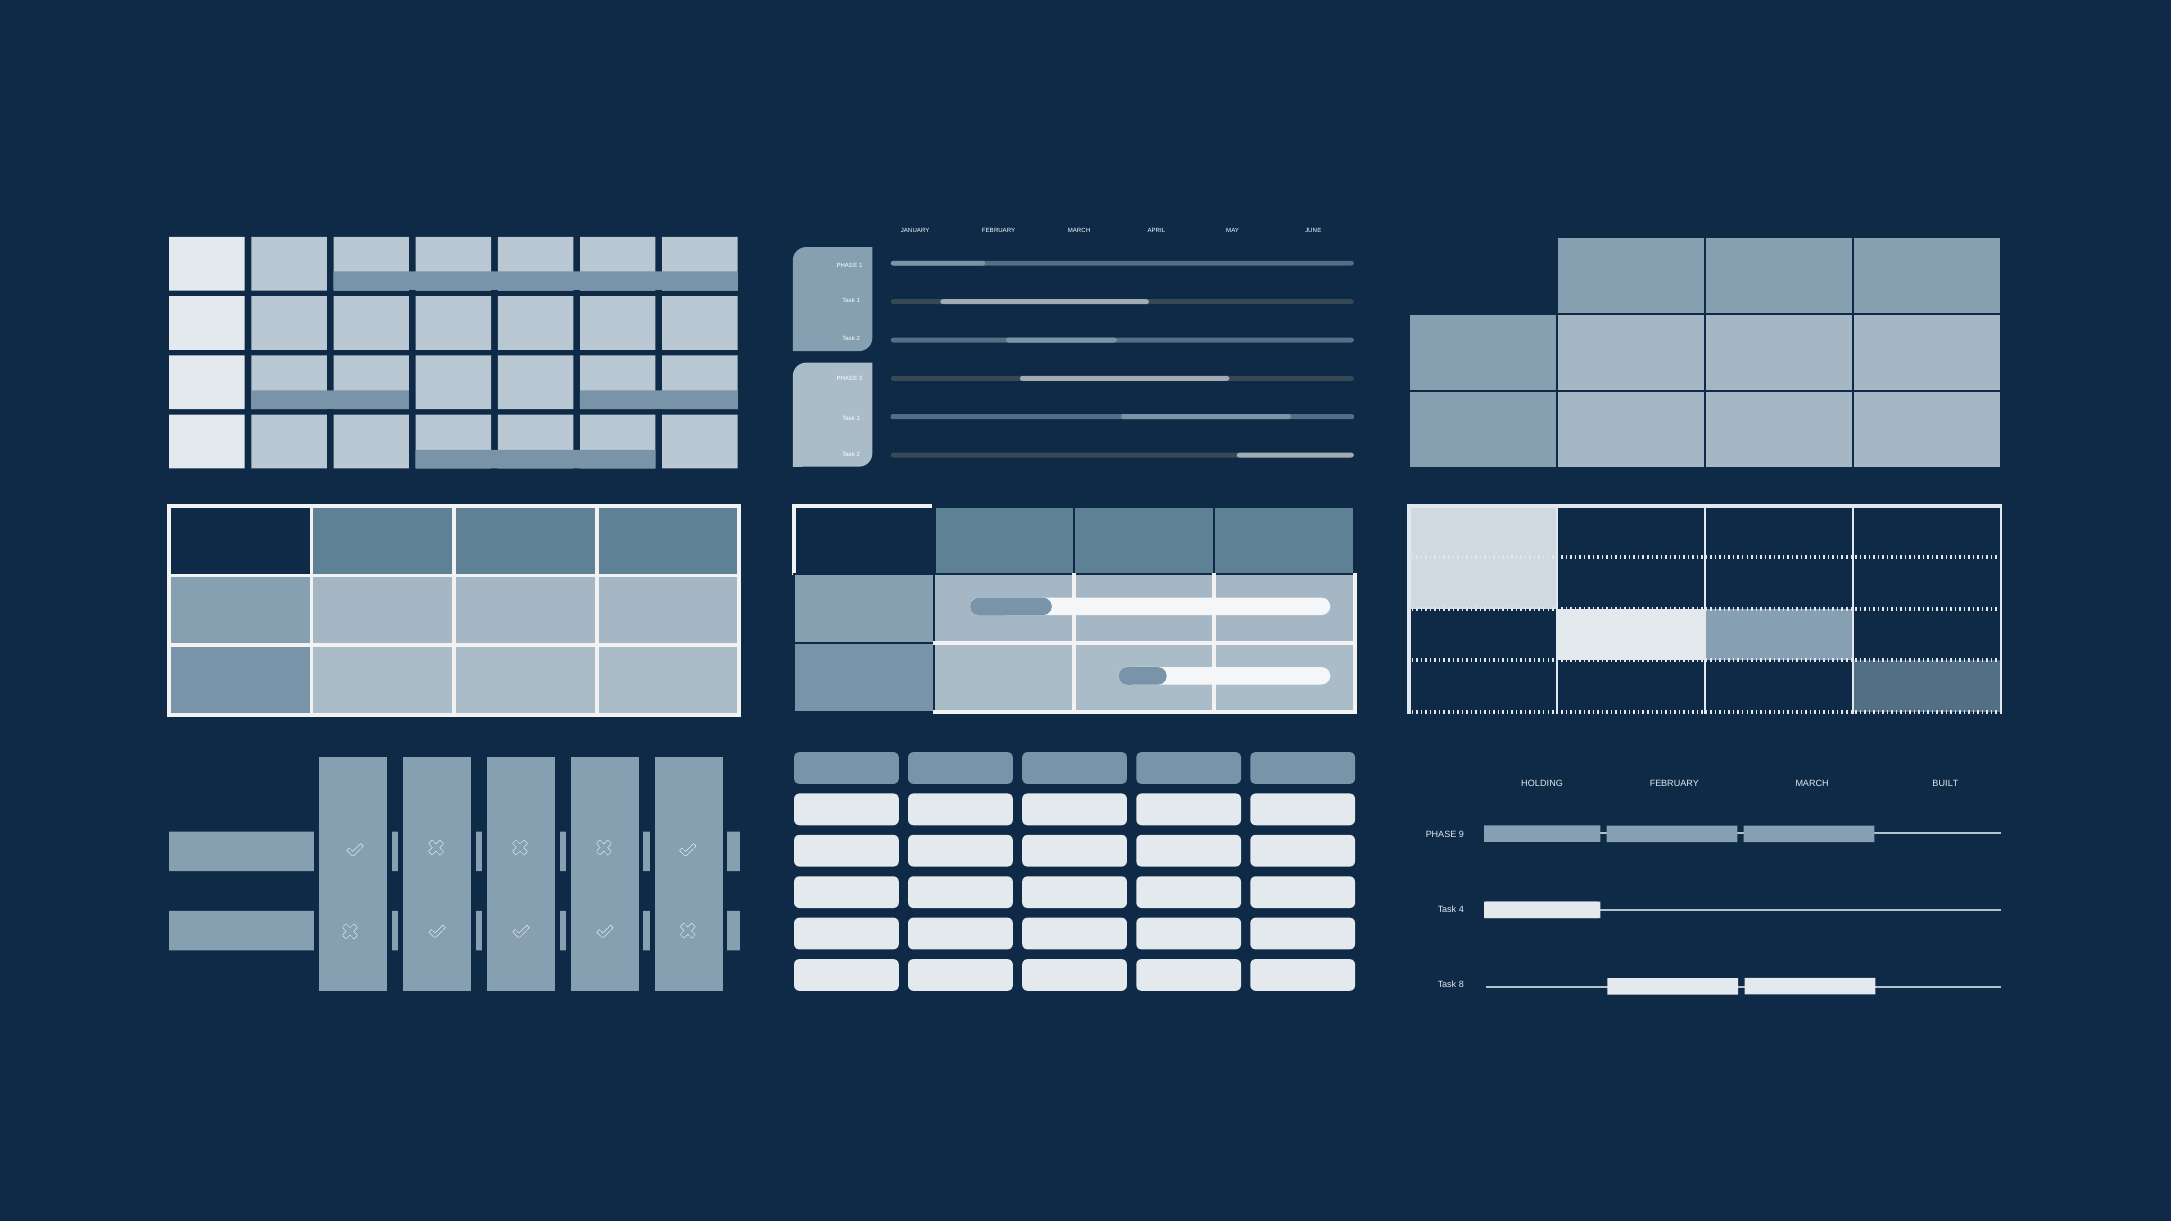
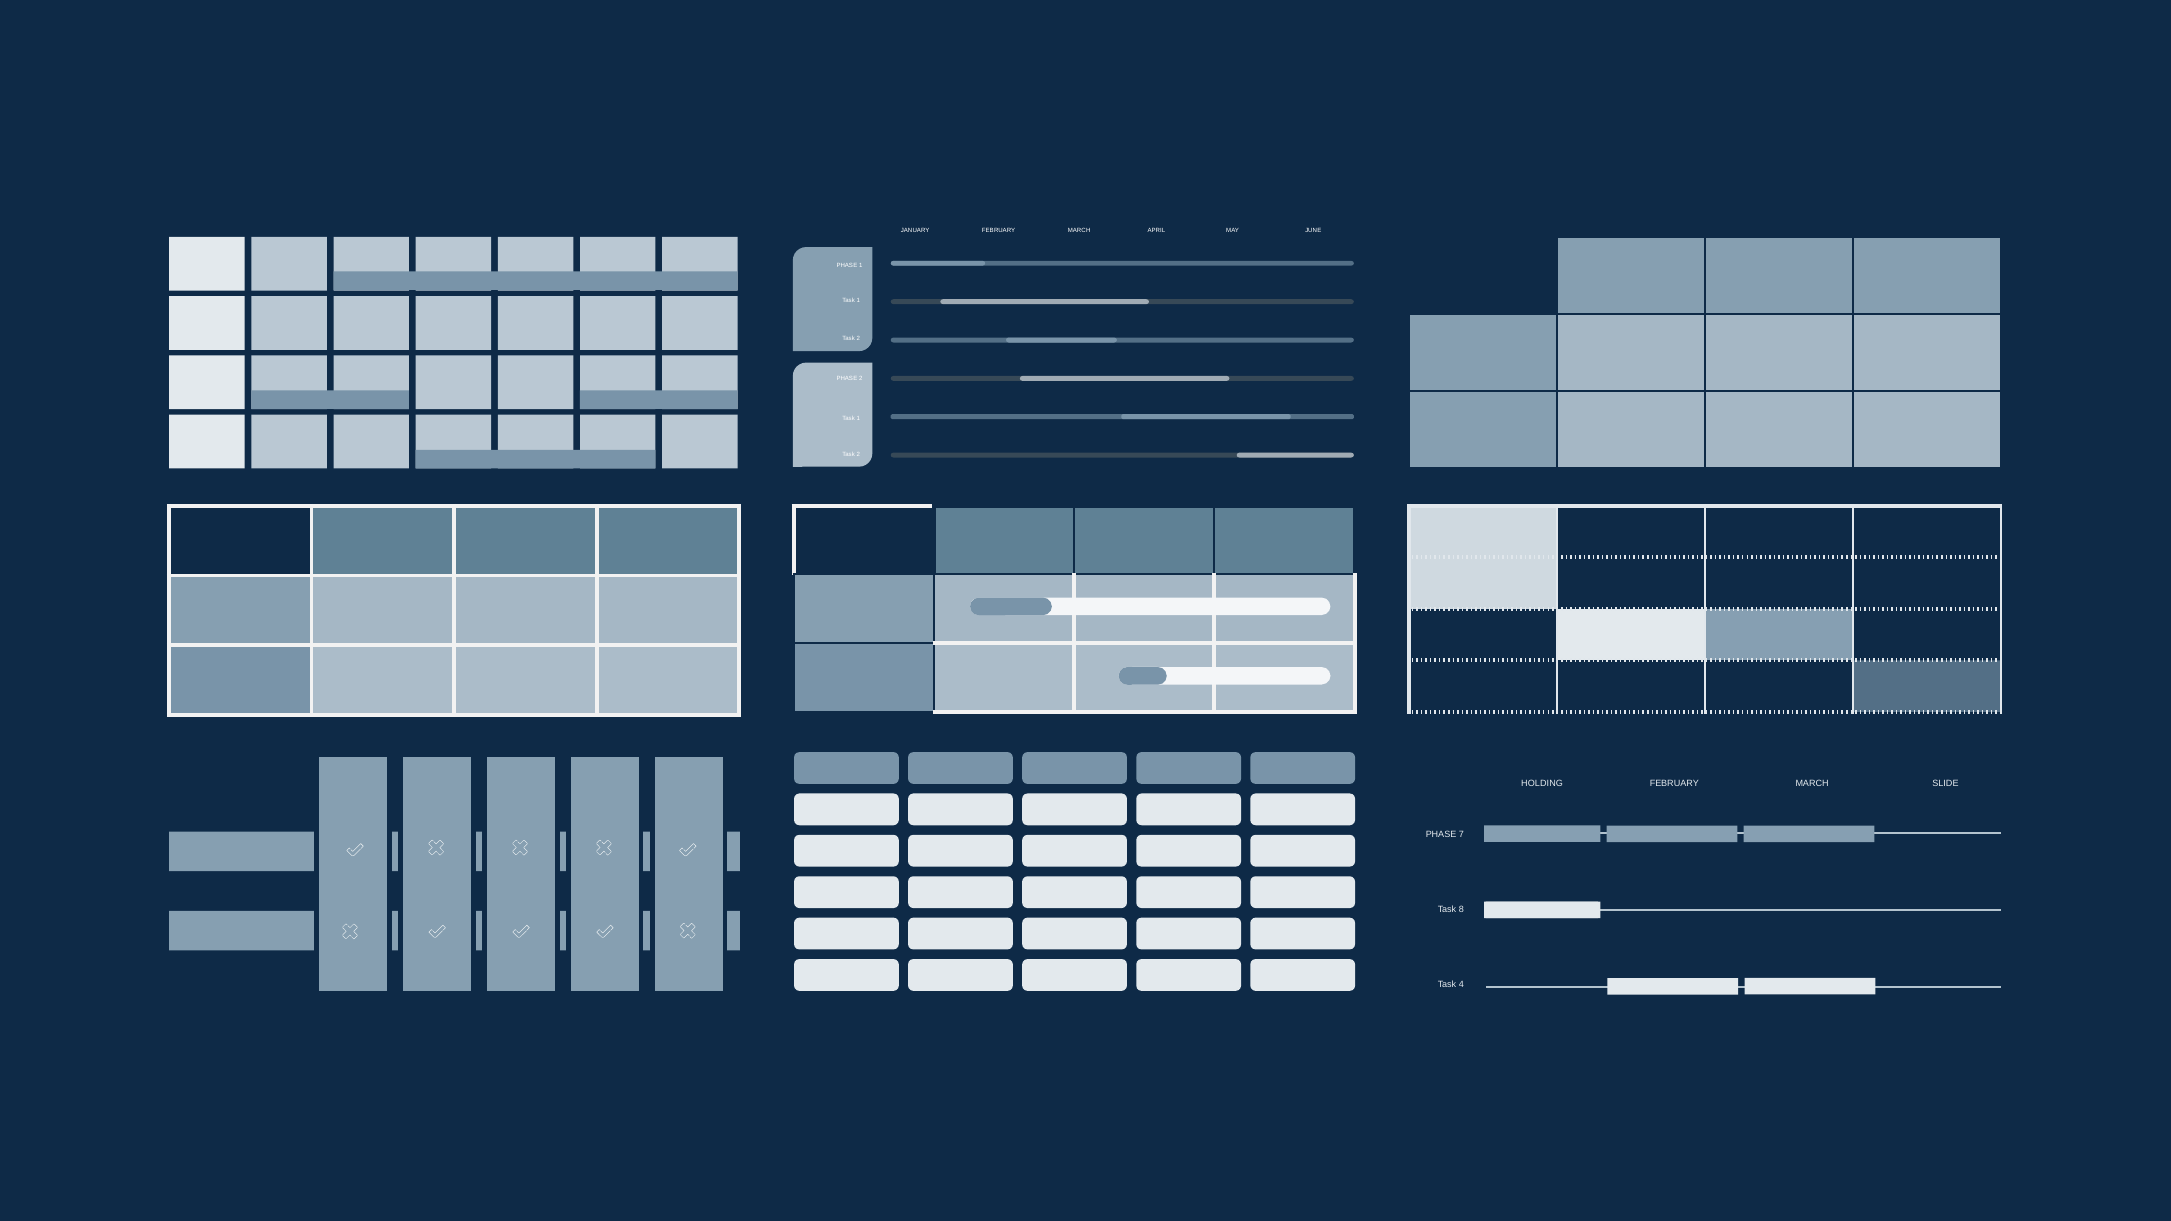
BUILT: BUILT -> SLIDE (1945, 784)
9: 9 -> 7 (1461, 834)
4: 4 -> 8 (1461, 909)
8: 8 -> 4 (1461, 984)
